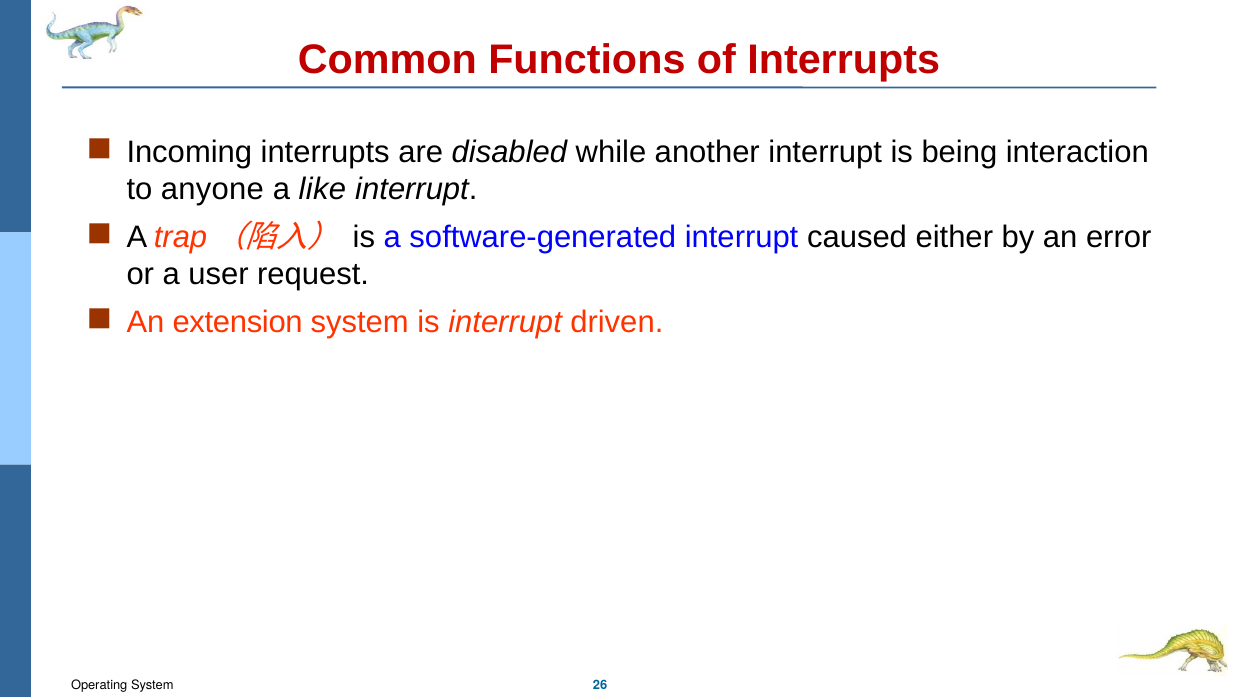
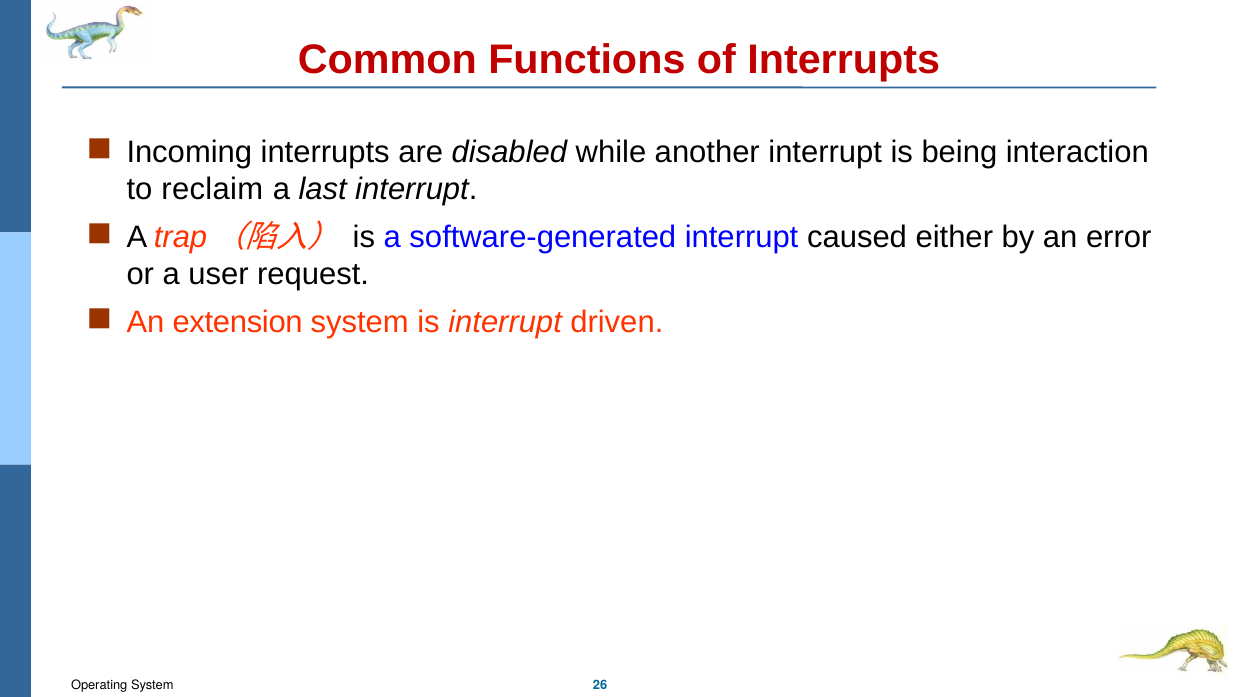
anyone: anyone -> reclaim (212, 189)
like: like -> last (323, 189)
